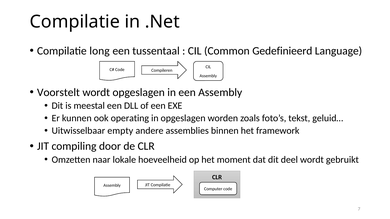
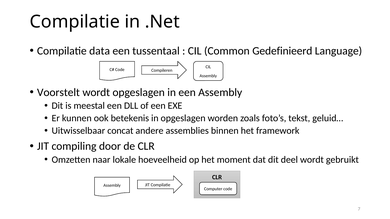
long: long -> data (100, 51)
operating: operating -> betekenis (130, 118)
empty: empty -> concat (120, 131)
